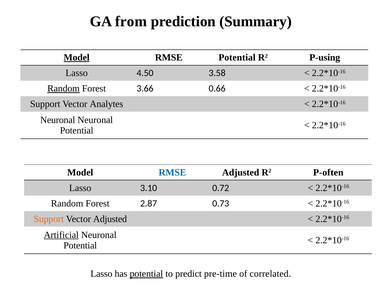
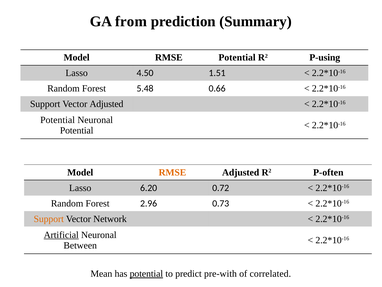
Model underline: present -> none (77, 57)
3.58: 3.58 -> 1.51 (217, 73)
Random underline: present -> none (63, 88)
3.66: 3.66 -> 5.48 (145, 88)
Vector Analytes: Analytes -> Adjusted (106, 104)
Neuronal: Neuronal -> Potential (58, 120)
RMSE colour: blue -> orange (172, 172)
3.10: 3.10 -> 6.20 (149, 188)
2.87: 2.87 -> 2.96 (149, 203)
Vector Adjusted: Adjusted -> Network (110, 219)
Potential: Potential -> Between (80, 245)
Lasso: Lasso -> Mean (101, 273)
pre-time: pre-time -> pre-with (220, 273)
